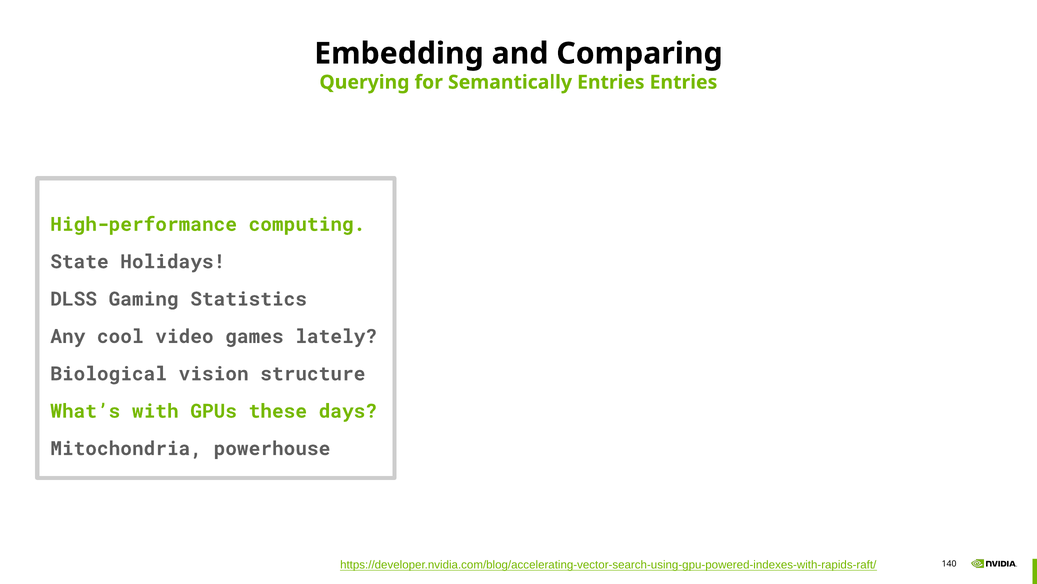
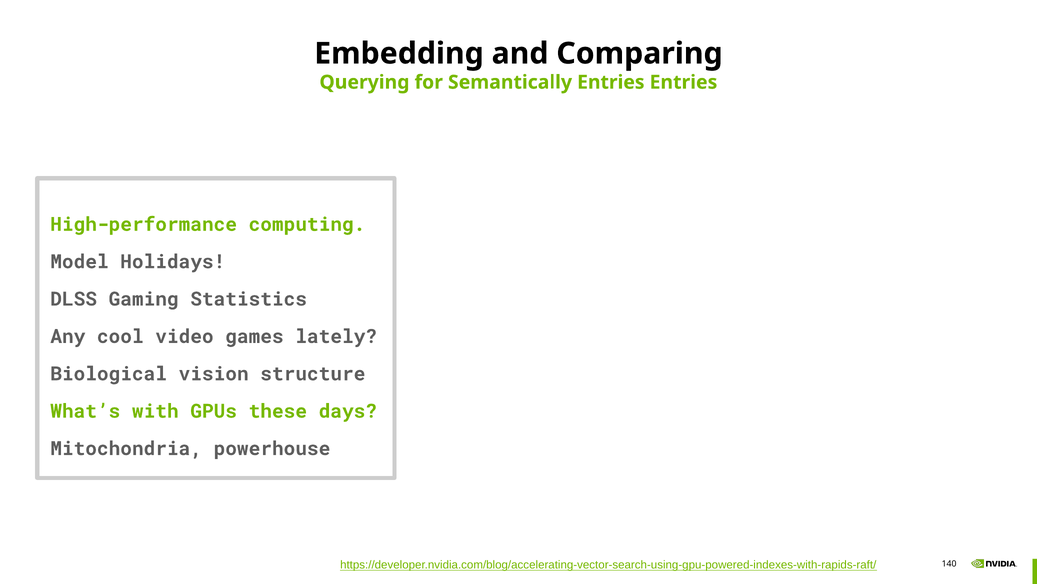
State: State -> Model (79, 261)
